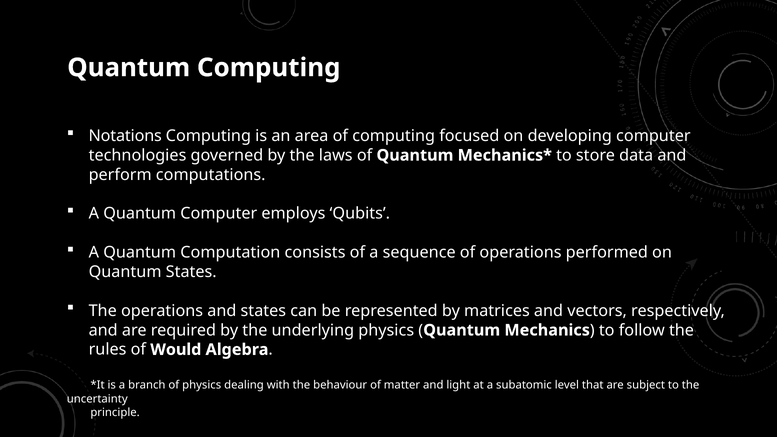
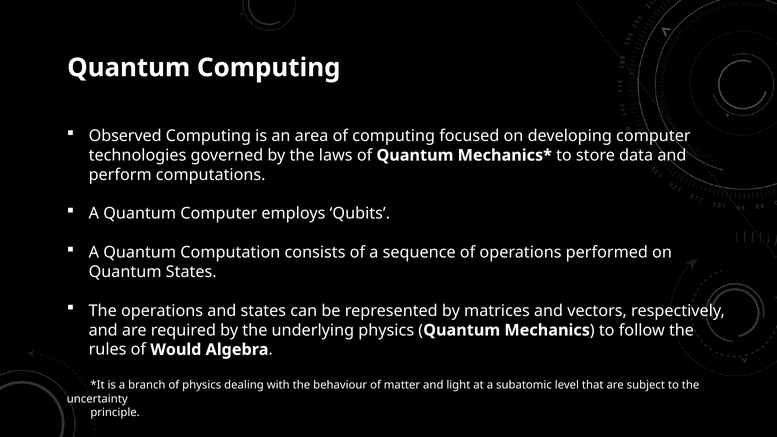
Notations: Notations -> Observed (125, 136)
